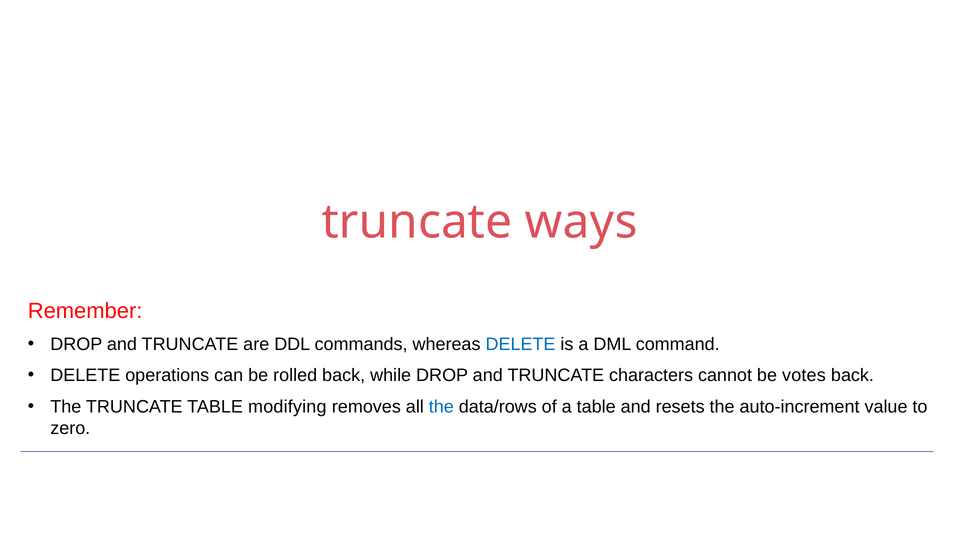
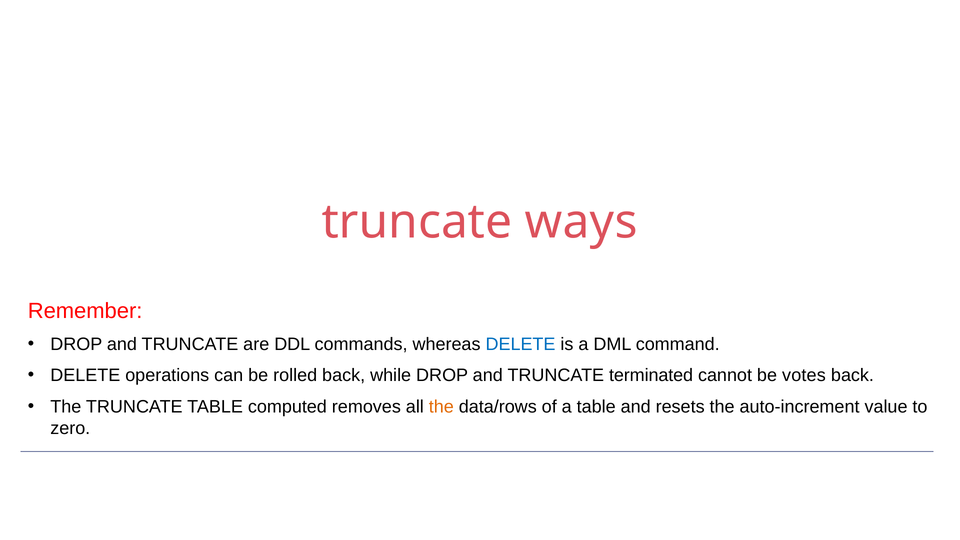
characters: characters -> terminated (651, 375)
modifying: modifying -> computed (287, 407)
the colour: blue -> orange (441, 407)
